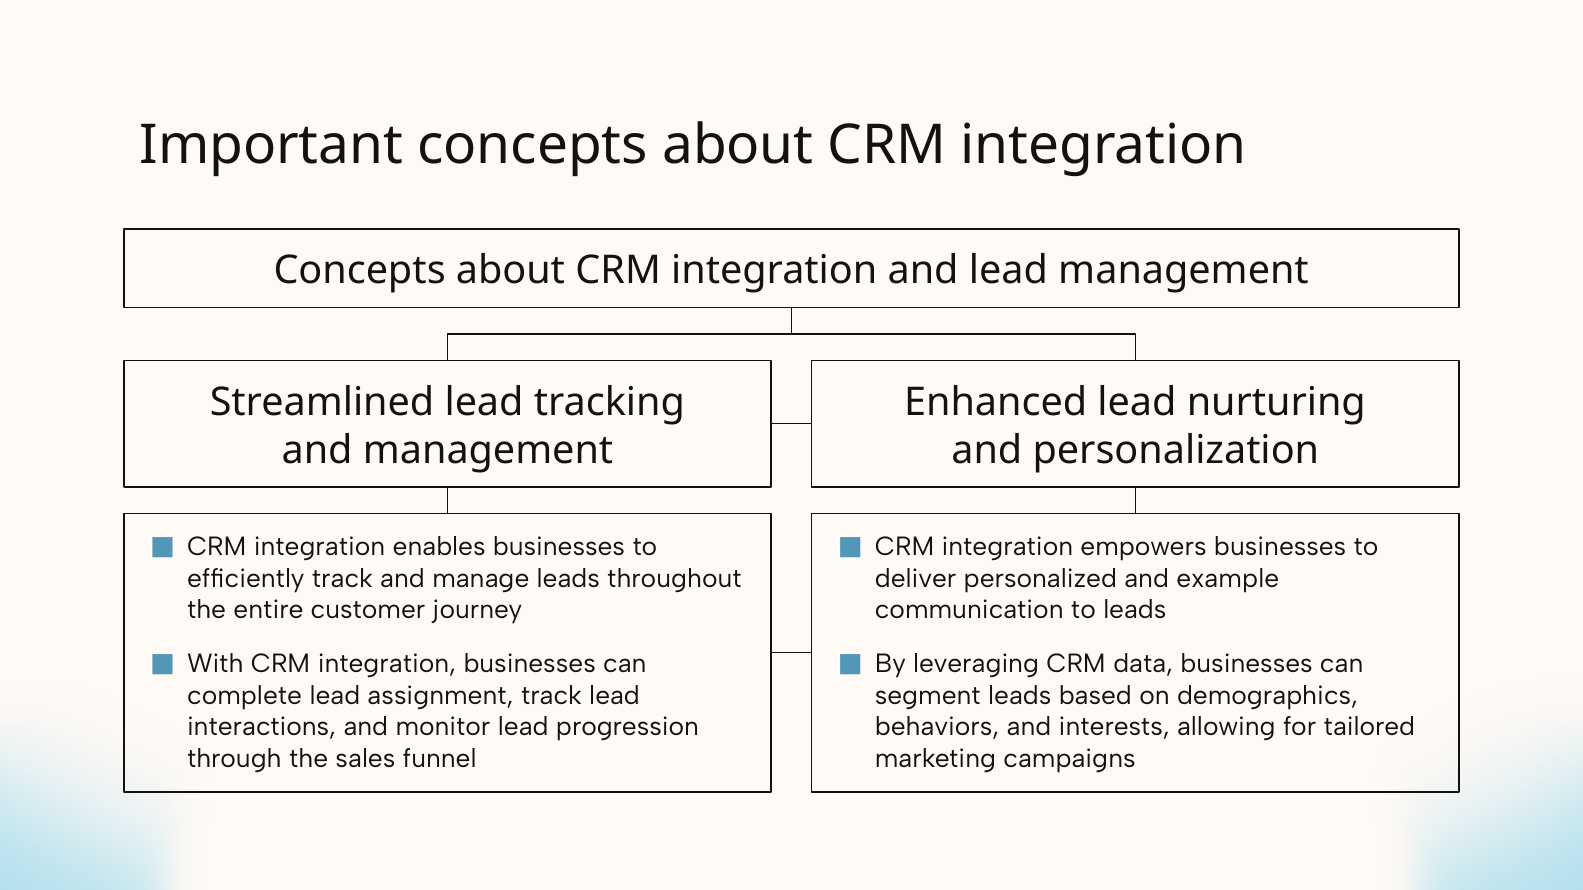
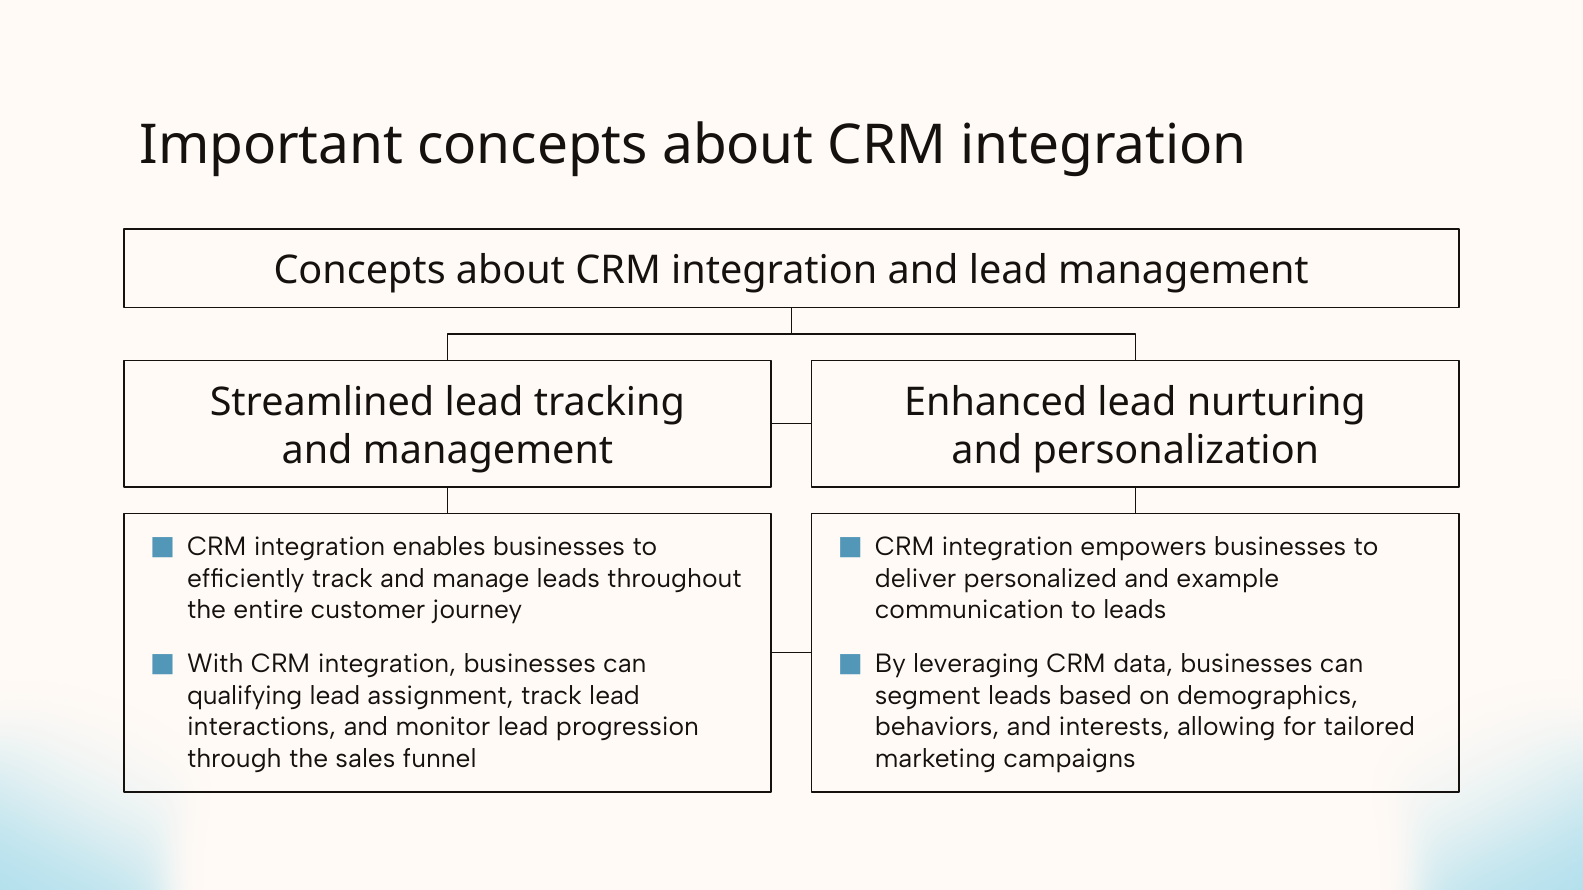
complete: complete -> qualifying (245, 696)
